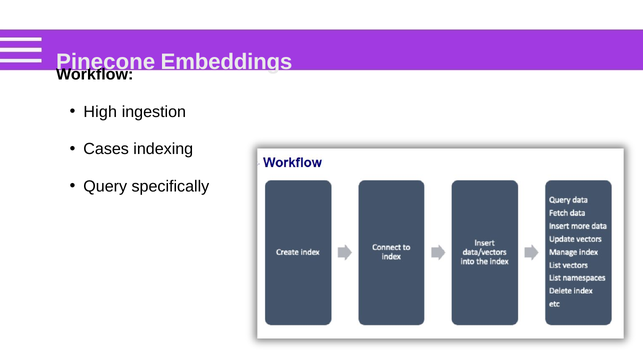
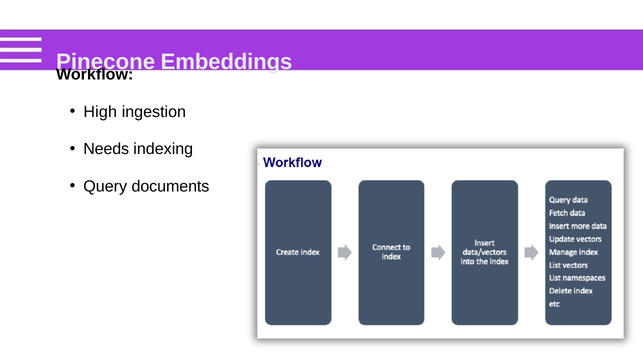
Cases: Cases -> Needs (106, 149)
specifically: specifically -> documents (170, 186)
